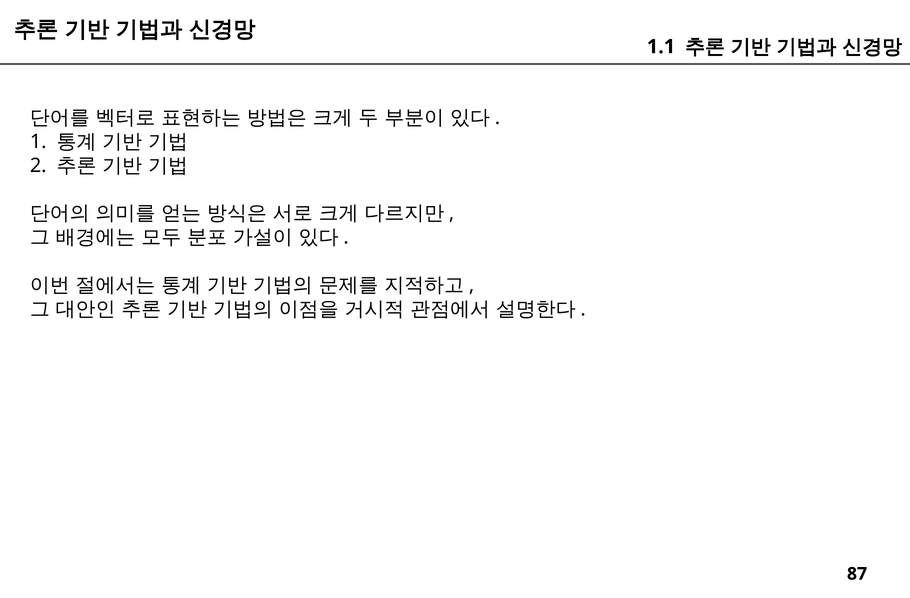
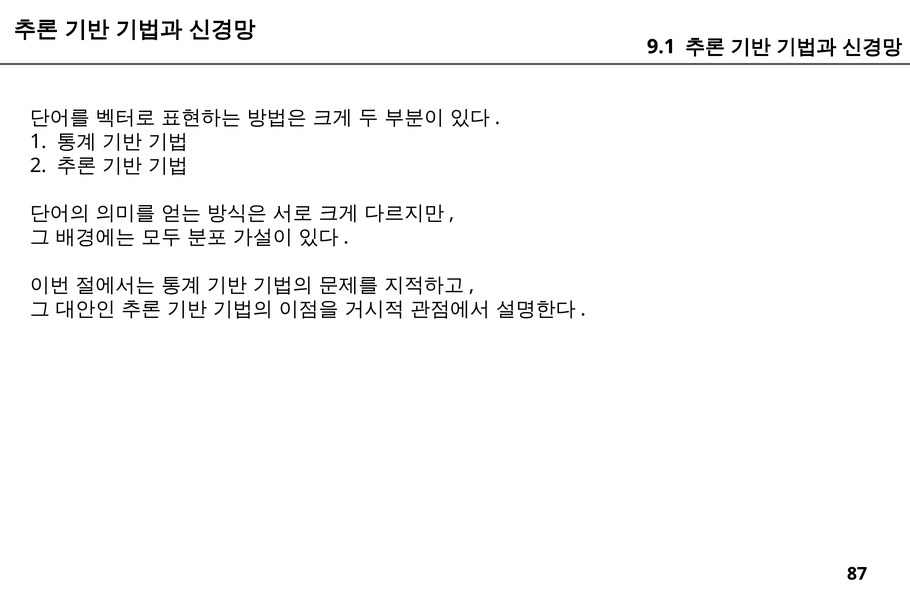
1.1: 1.1 -> 9.1 (661, 47)
